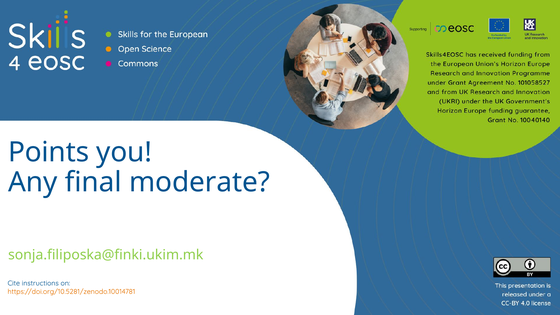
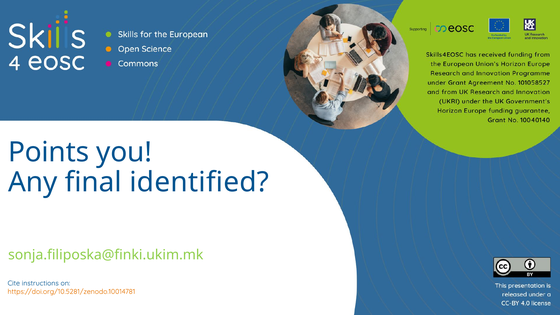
moderate: moderate -> identified (199, 182)
